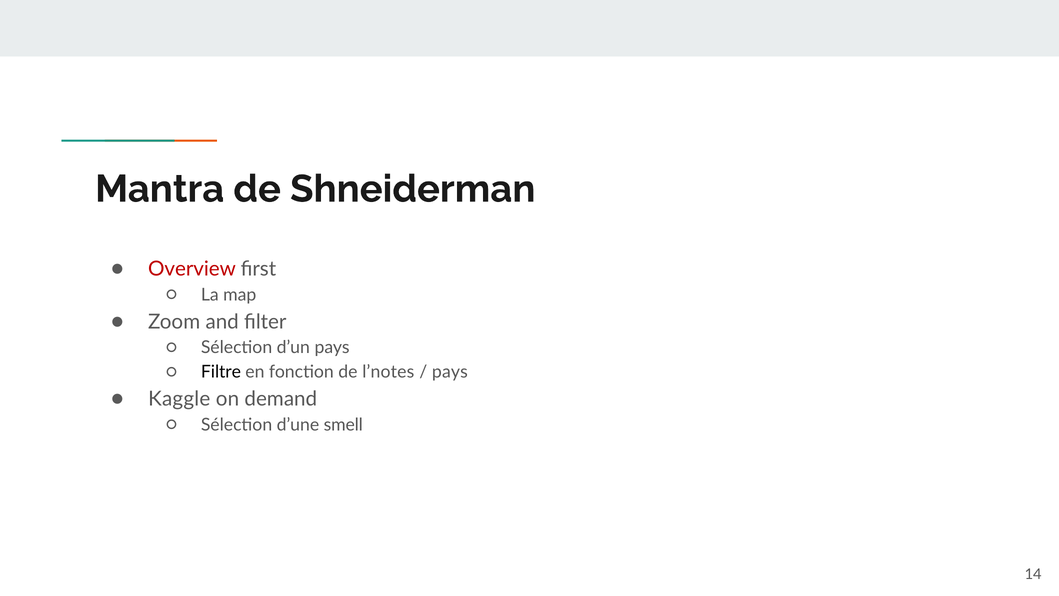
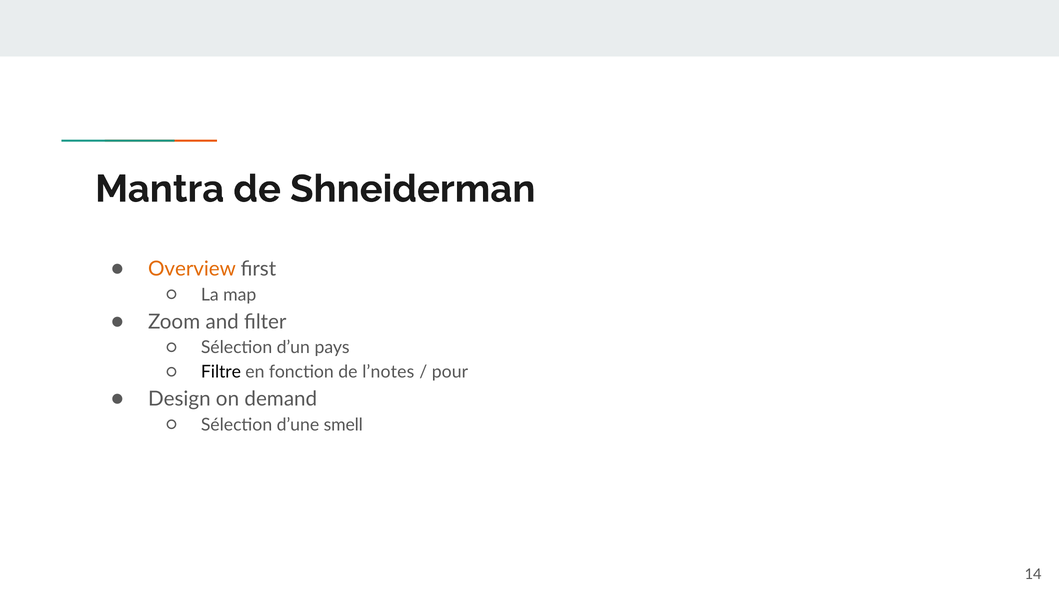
Overview colour: red -> orange (192, 269)
pays: pays -> pour (450, 372)
Kaggle: Kaggle -> Design (179, 399)
